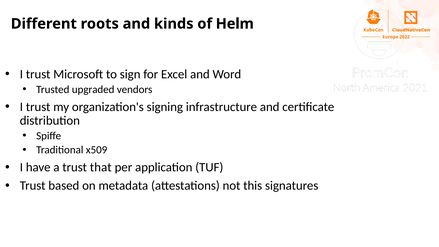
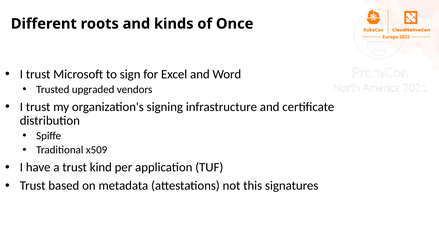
Helm: Helm -> Once (235, 24)
that: that -> kind (101, 167)
